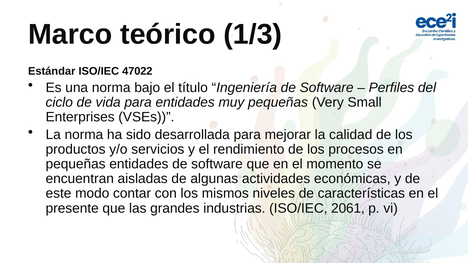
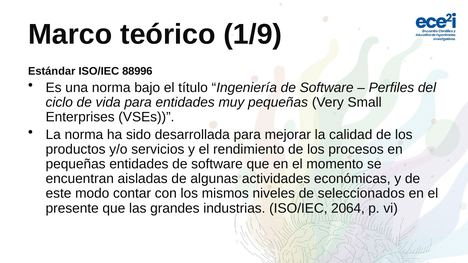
1/3: 1/3 -> 1/9 (253, 34)
47022: 47022 -> 88996 (137, 71)
características: características -> seleccionados (361, 194)
2061: 2061 -> 2064 (348, 208)
